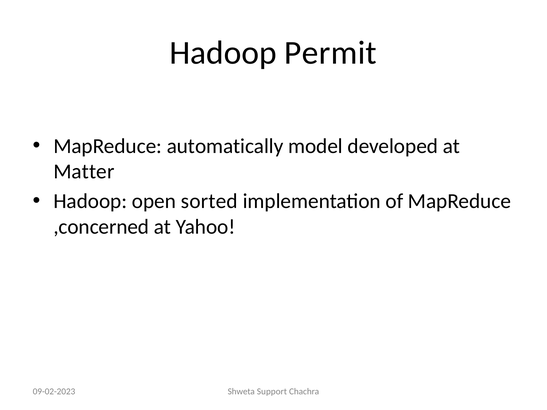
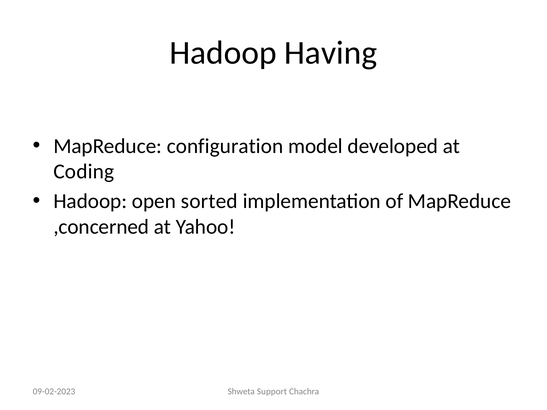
Permit: Permit -> Having (331, 53)
automatically: automatically -> configuration (225, 146)
Matter: Matter -> Coding (84, 172)
